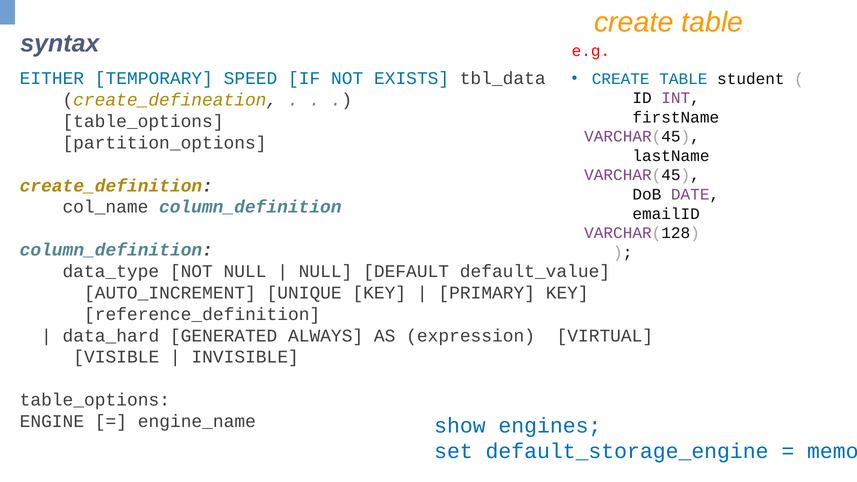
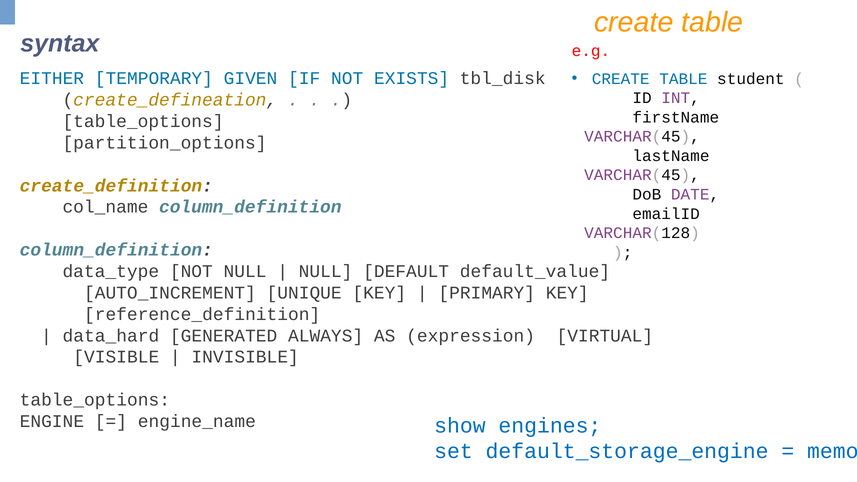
SPEED: SPEED -> GIVEN (251, 78)
tbl_data: tbl_data -> tbl_disk (503, 78)
